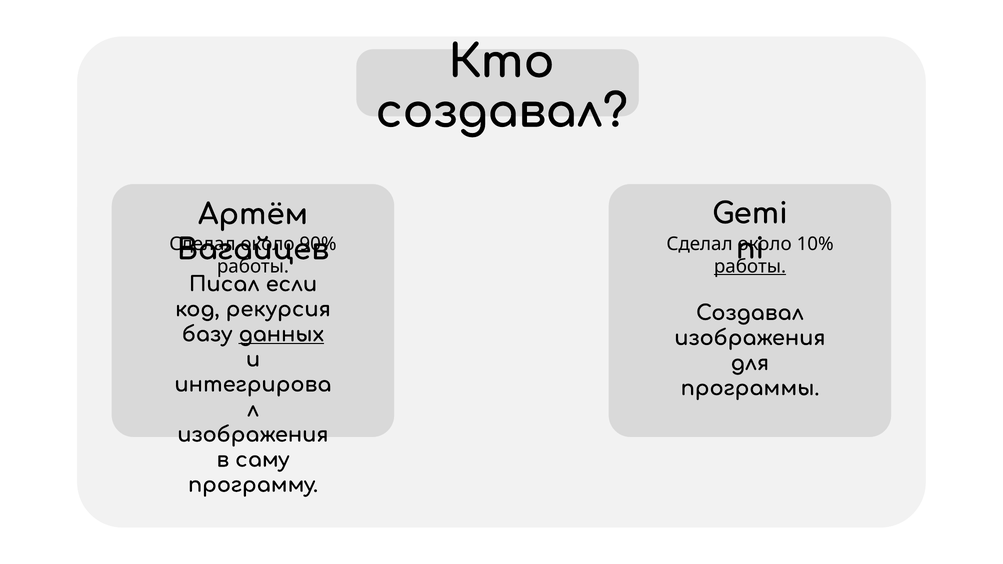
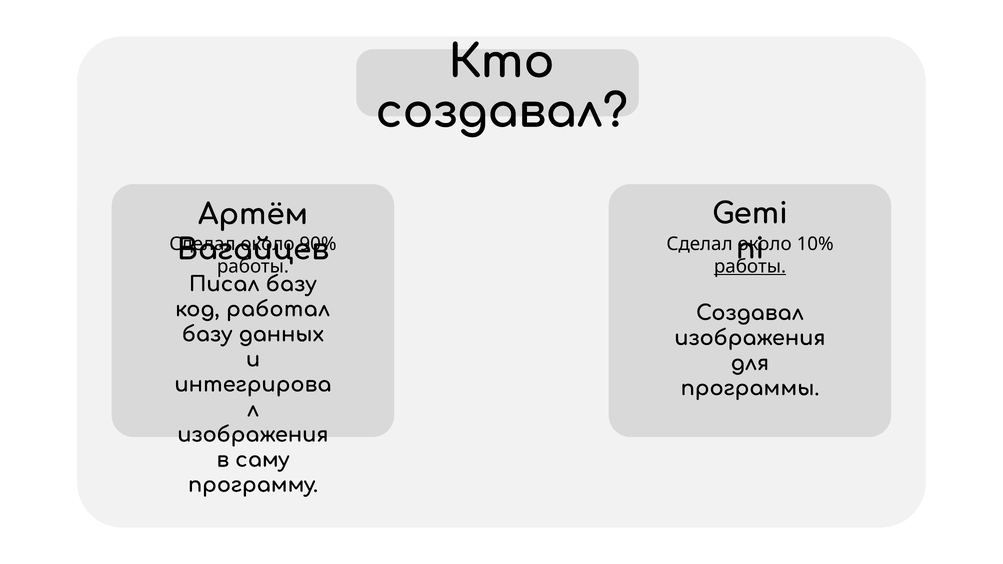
Писал если: если -> базу (291, 284)
рекурсия: рекурсия -> работал (278, 310)
данных underline: present -> none (281, 335)
